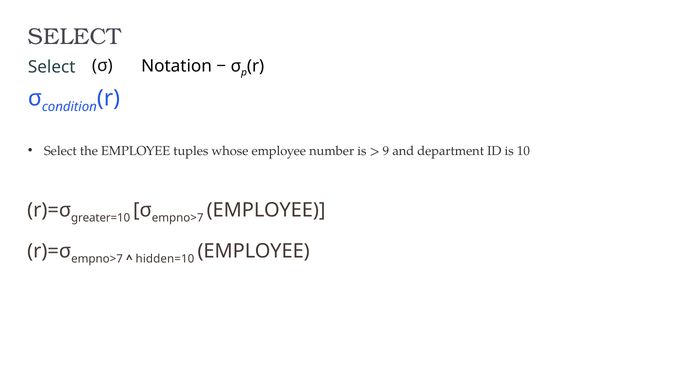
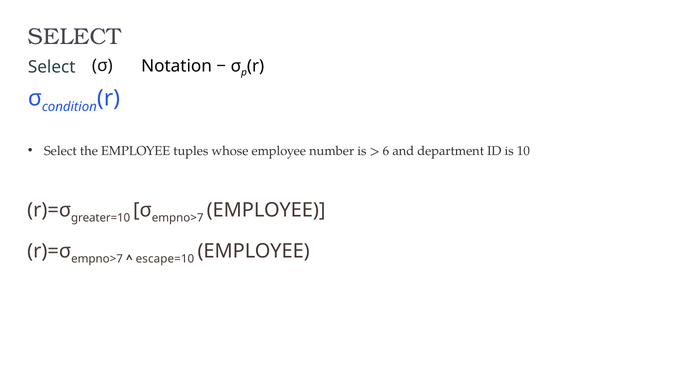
9: 9 -> 6 (386, 151)
hidden=10: hidden=10 -> escape=10 (165, 259)
